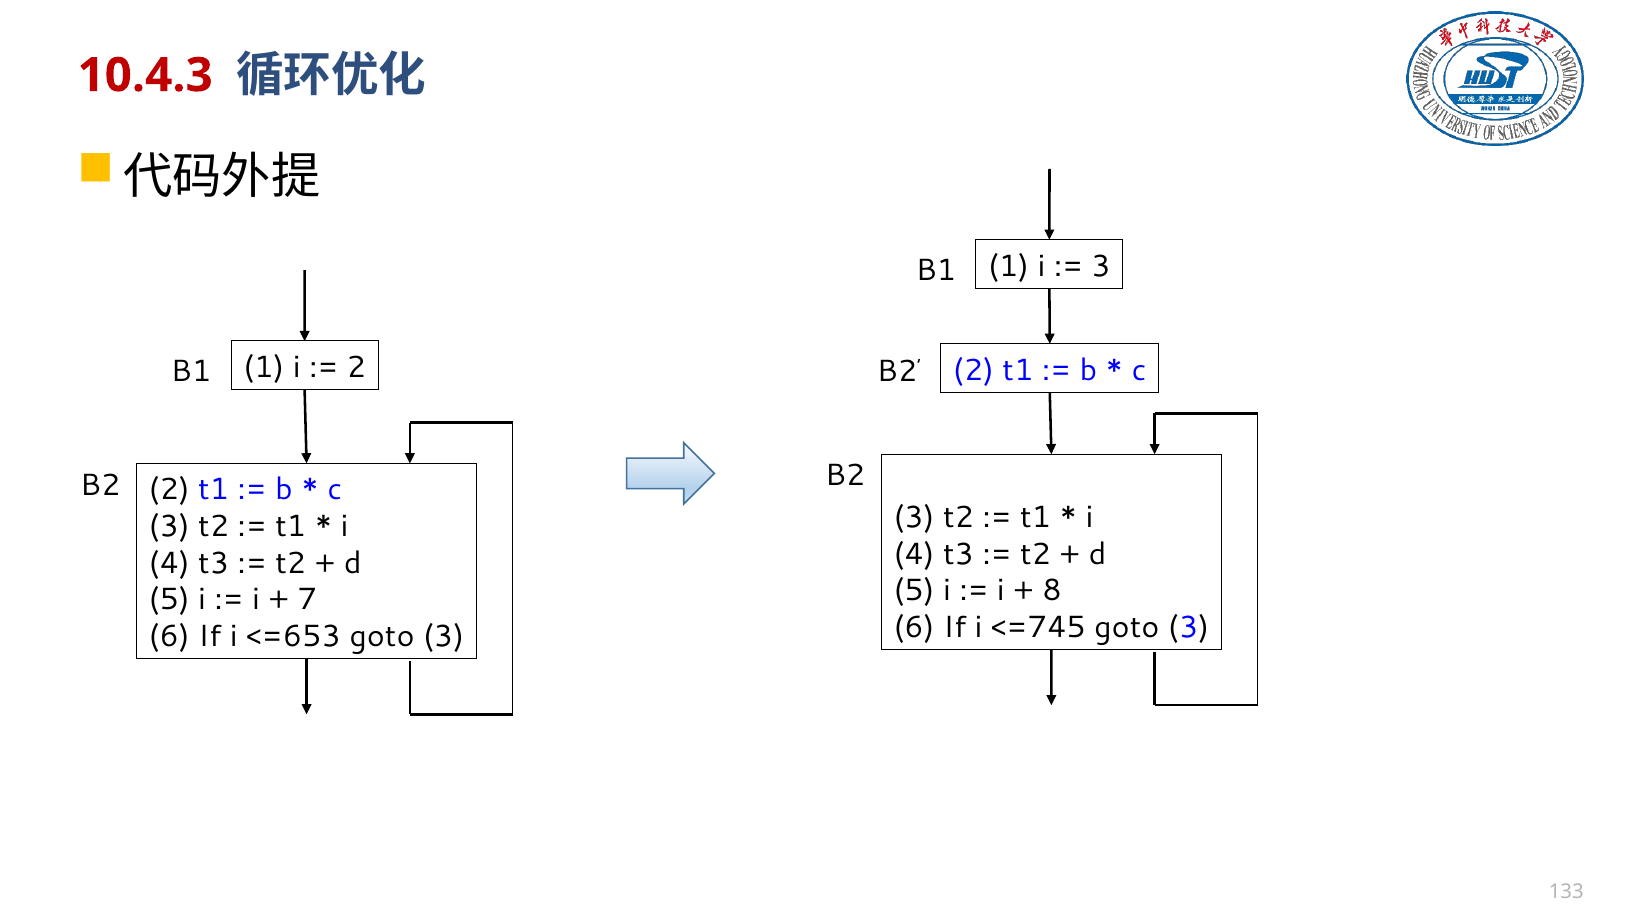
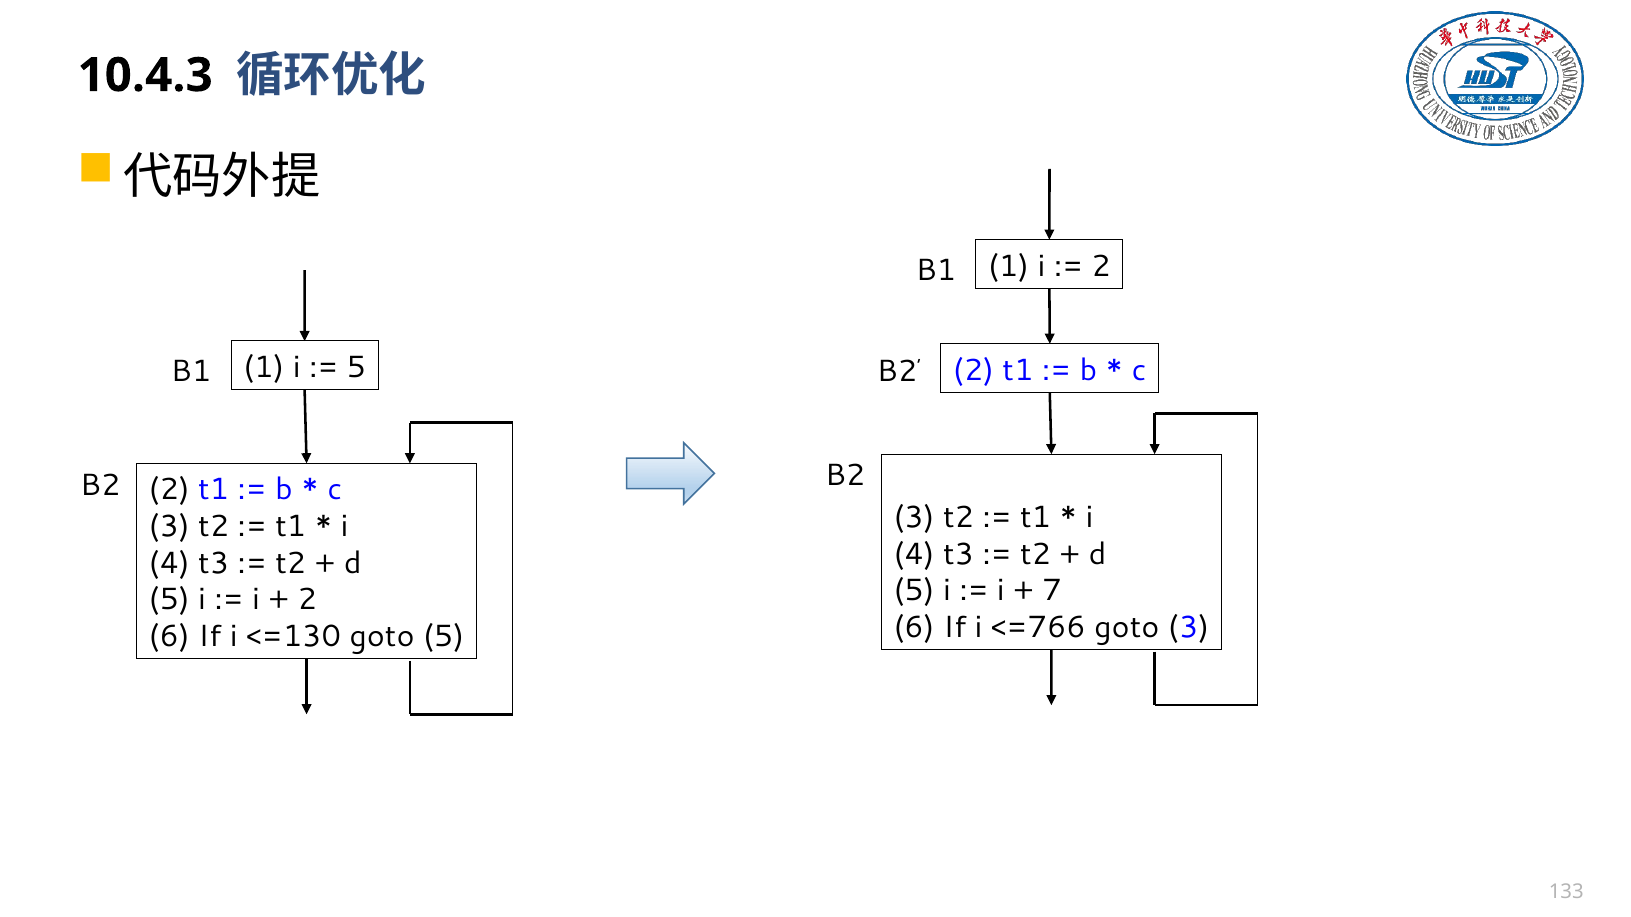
10.4.3 colour: red -> black (145, 75)
3: 3 -> 2 (1101, 266)
2: 2 -> 5 (356, 368)
8: 8 -> 7 (1052, 591)
7: 7 -> 2 (307, 600)
<=745: <=745 -> <=766 (1038, 628)
<=653: <=653 -> <=130 (293, 637)
3: 3 -> 5 (444, 637)
